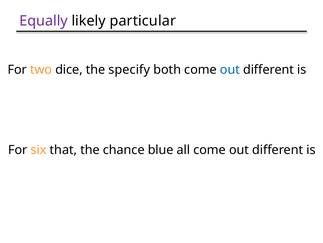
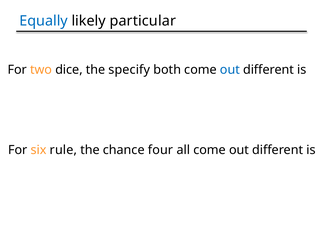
Equally colour: purple -> blue (44, 21)
that: that -> rule (63, 150)
blue: blue -> four (161, 150)
